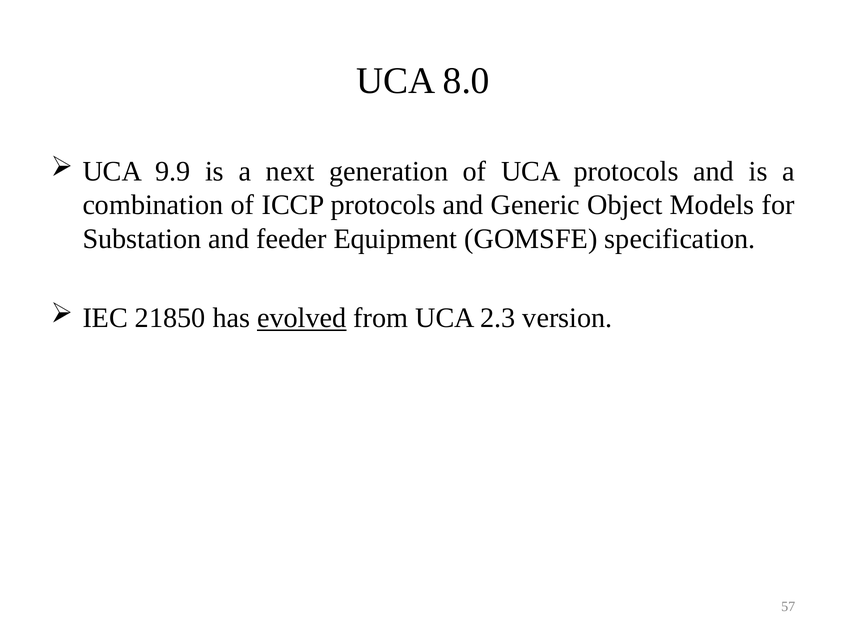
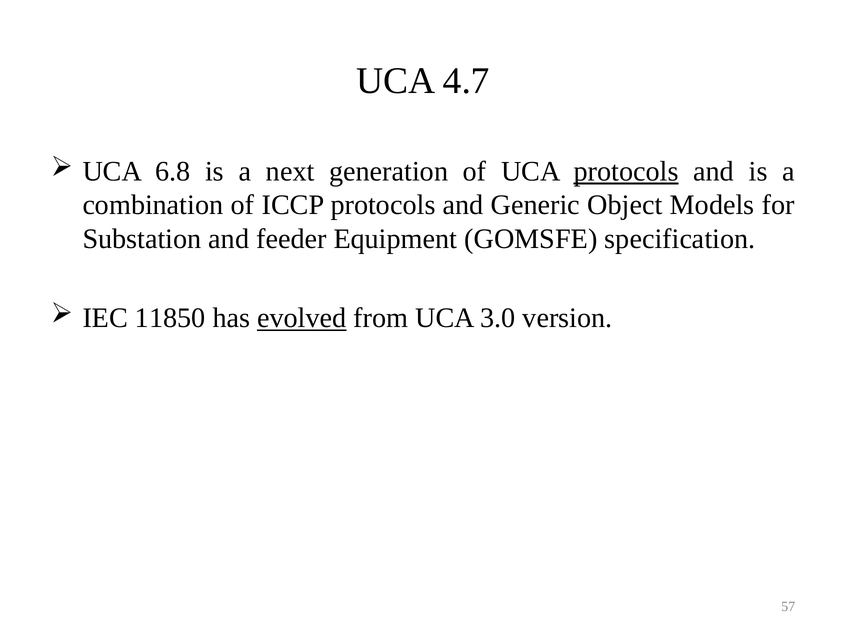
8.0: 8.0 -> 4.7 (466, 81)
9.9: 9.9 -> 6.8 (173, 171)
protocols underline: none -> present (626, 171)
21850: 21850 -> 11850 (170, 318)
2.3: 2.3 -> 3.0 (498, 318)
